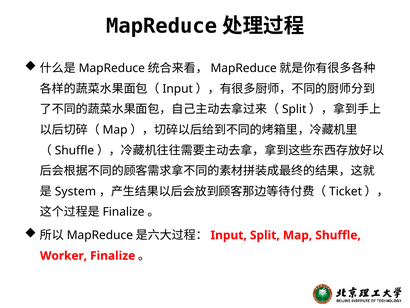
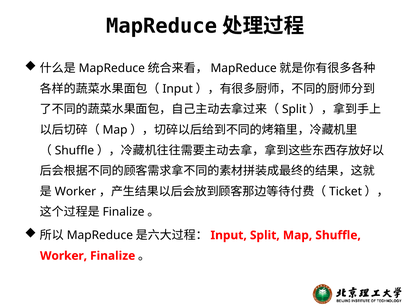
System: System -> Worker (75, 191)
